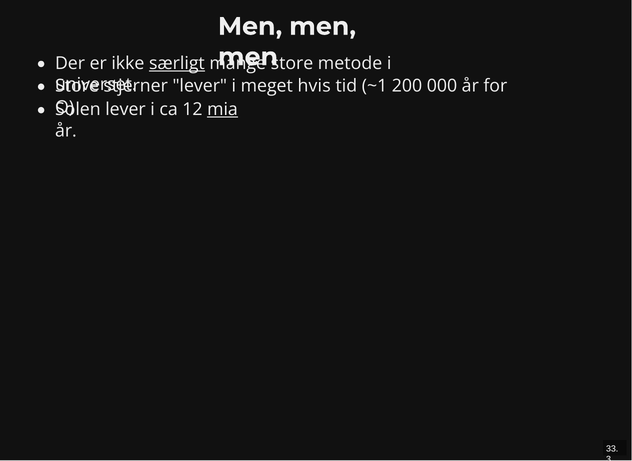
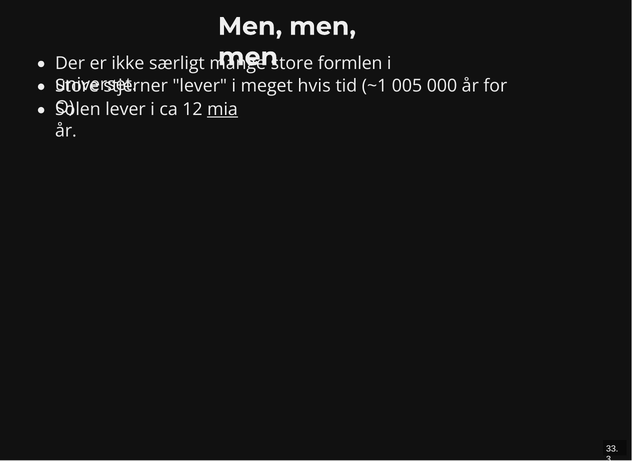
særligt underline: present -> none (177, 63)
metode: metode -> formlen (350, 63)
200: 200 -> 005 (407, 86)
